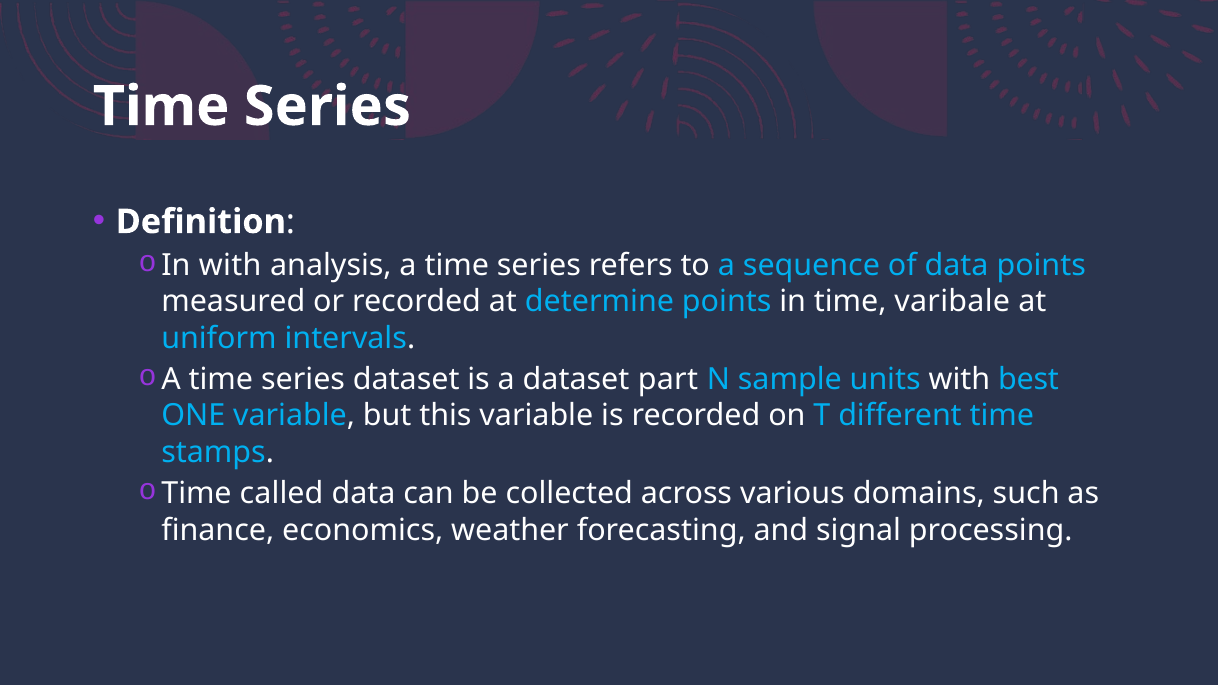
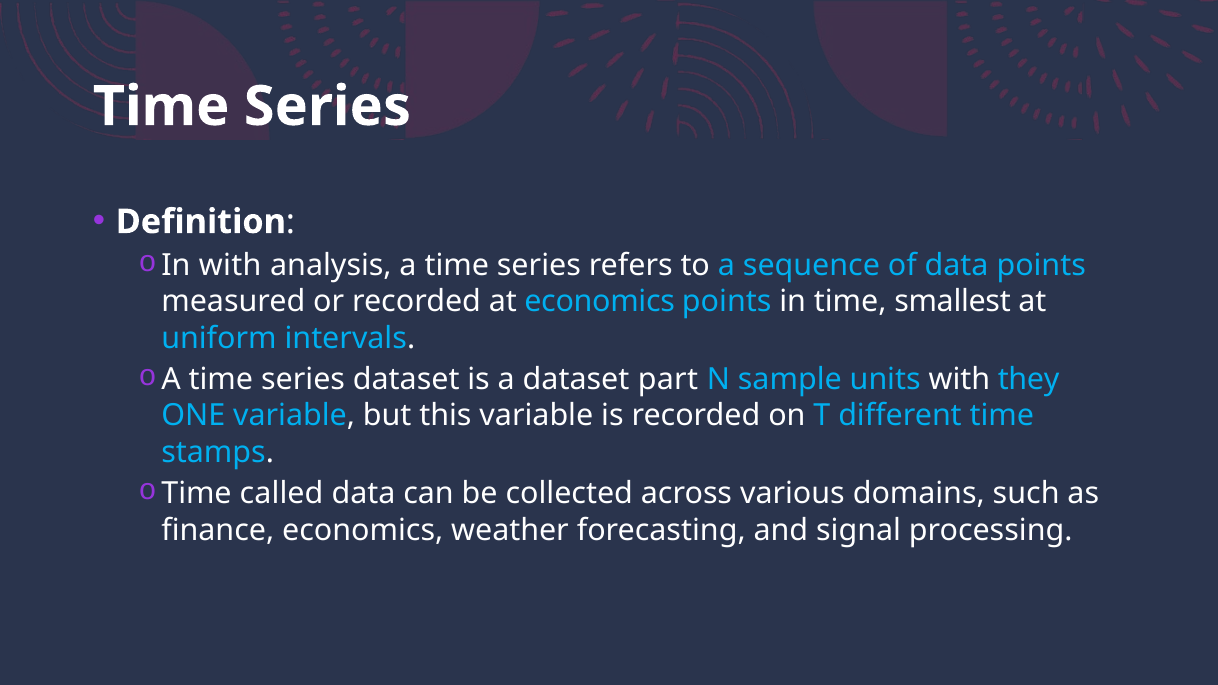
at determine: determine -> economics (600, 302)
varibale: varibale -> smallest (953, 302)
best: best -> they (1029, 380)
